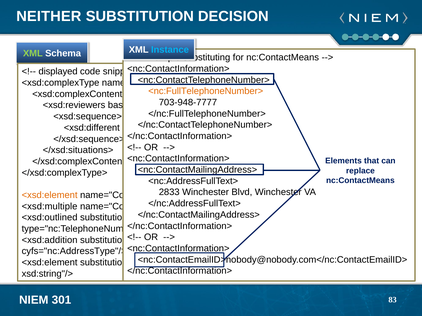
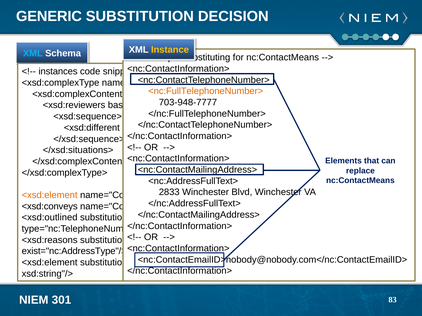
NEITHER: NEITHER -> GENERIC (49, 16)
Instance colour: light blue -> yellow (170, 50)
XML colour: light green -> light blue (33, 53)
displayed: displayed -> instances (58, 72)
<xsd:multiple: <xsd:multiple -> <xsd:conveys (50, 207)
<xsd:addition: <xsd:addition -> <xsd:reasons (50, 240)
cyfs="nc:AddressType"/>: cyfs="nc:AddressType"/> -> exist="nc:AddressType"/> (74, 252)
